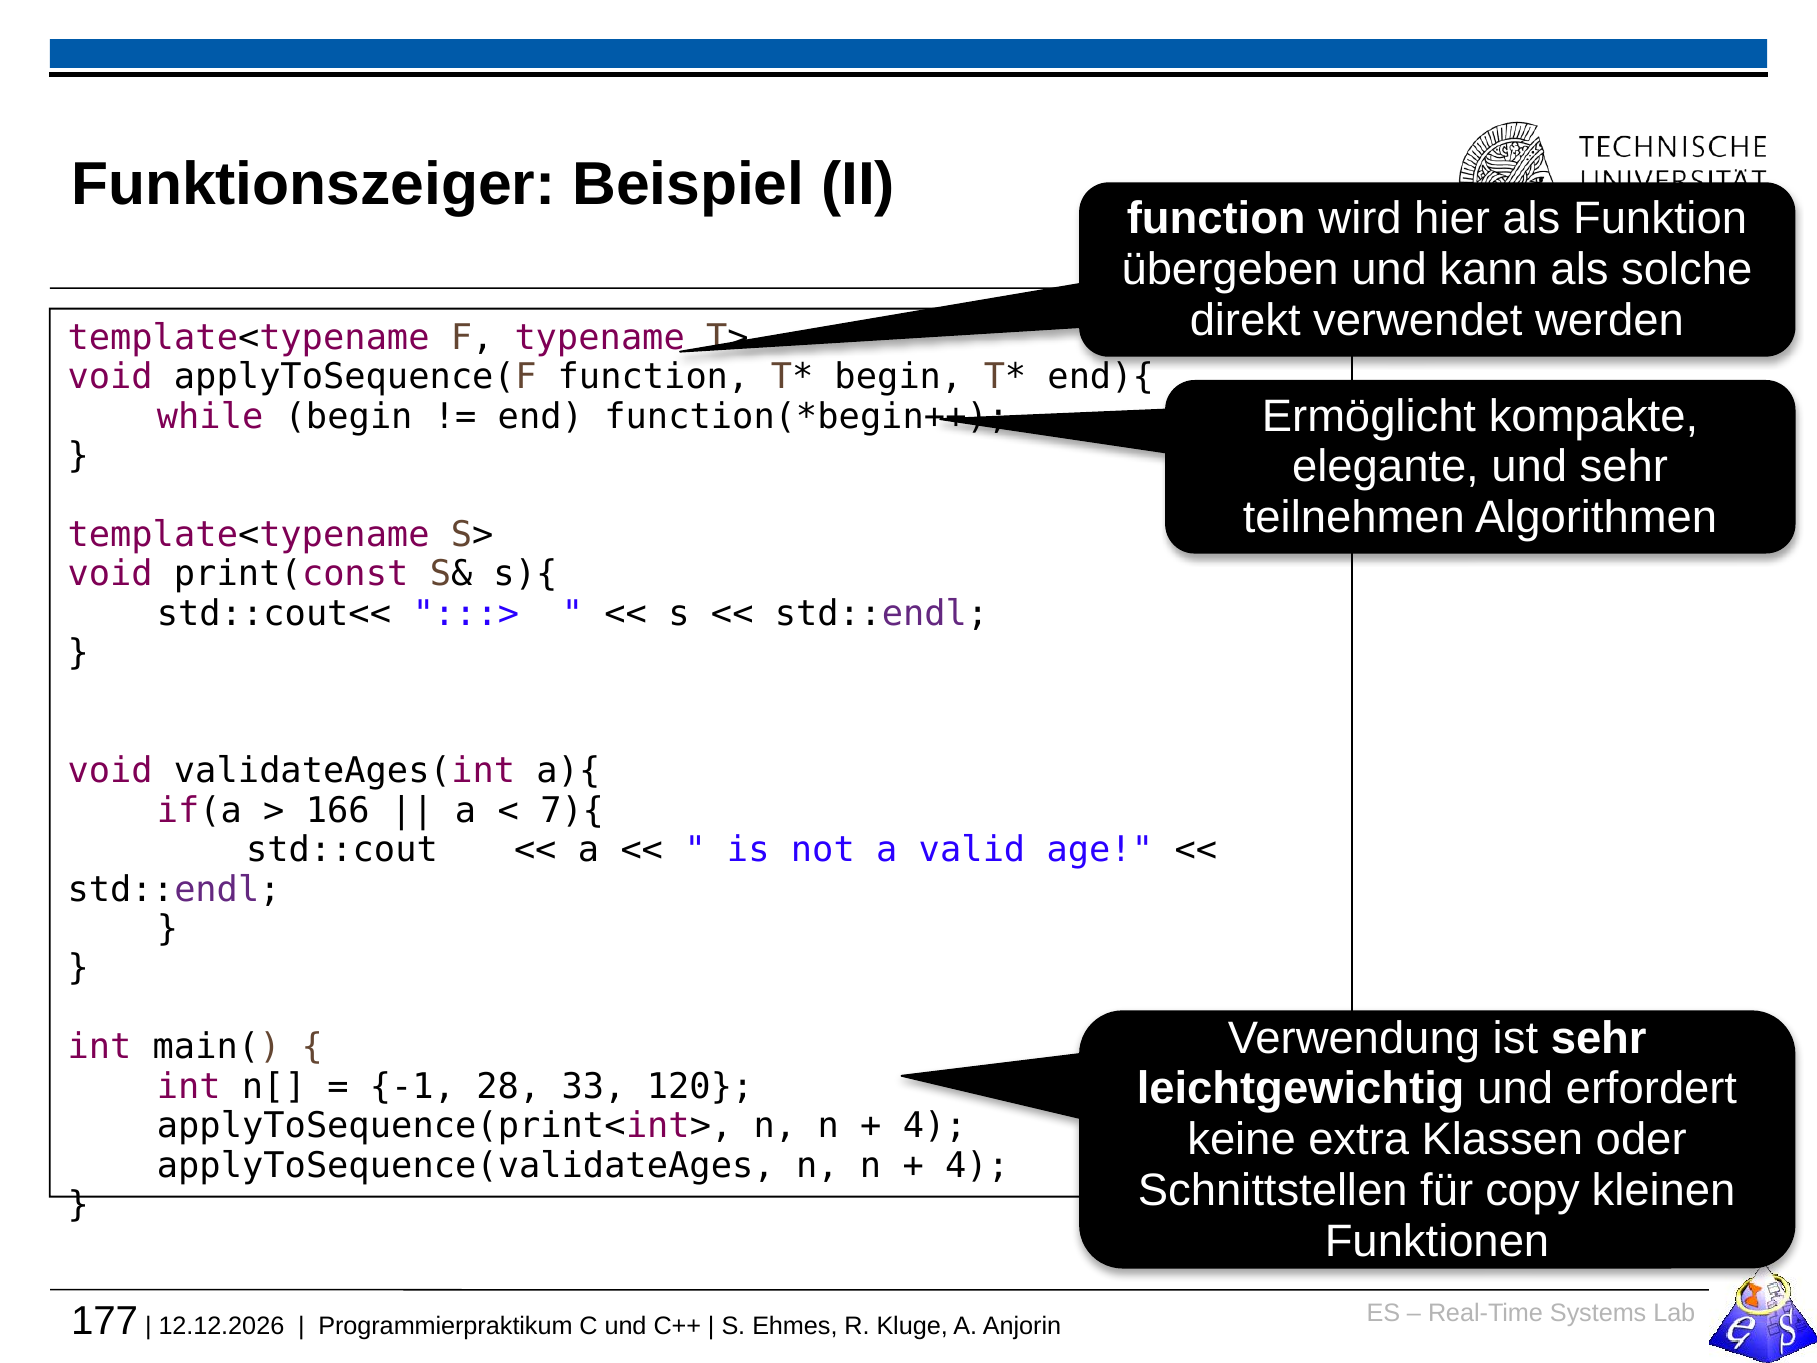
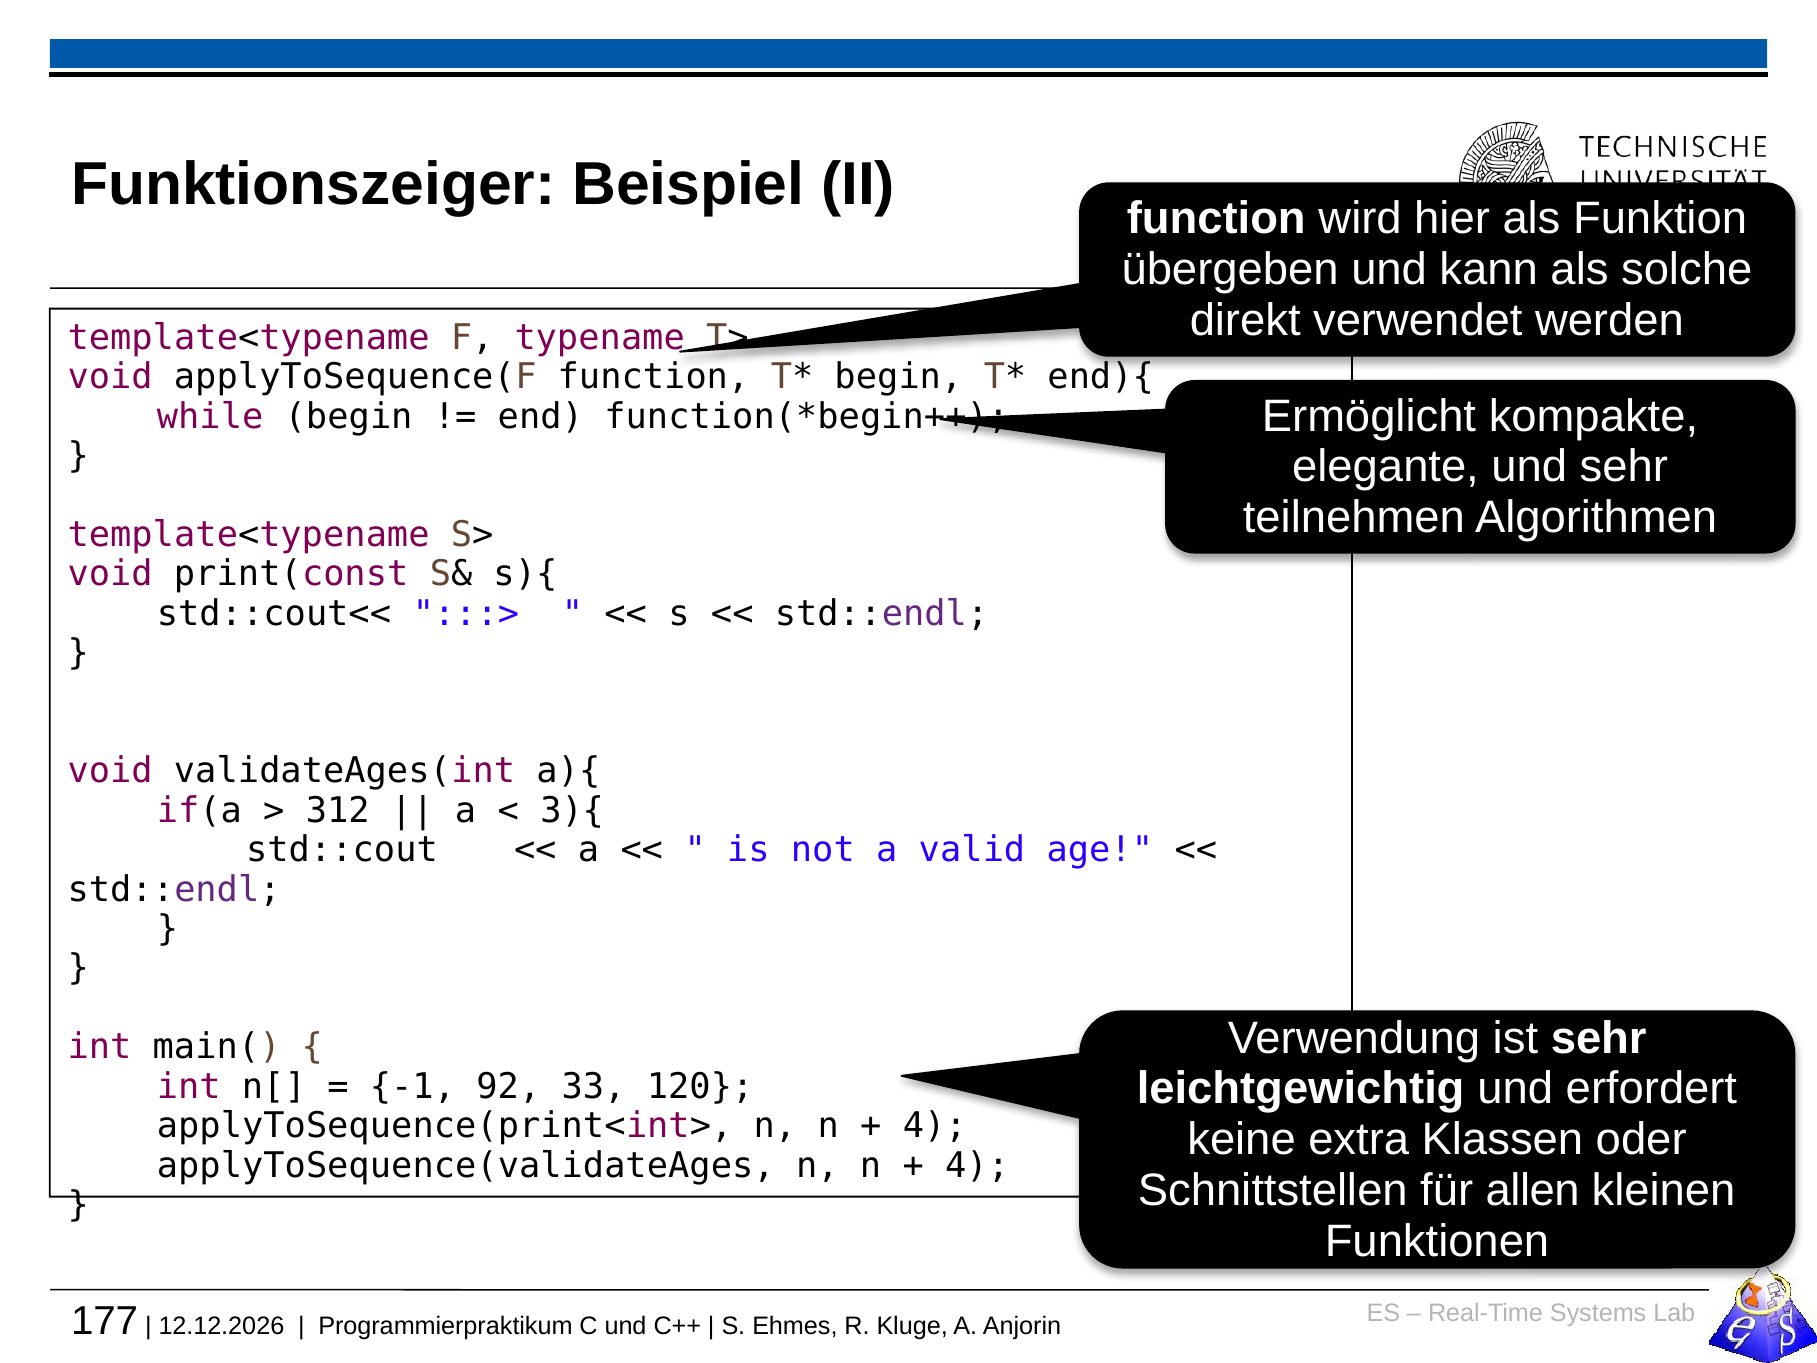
166: 166 -> 312 (338, 810)
7){: 7){ -> 3){ (572, 810)
28: 28 -> 92 (508, 1086)
copy: copy -> allen (1533, 1190)
